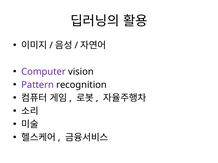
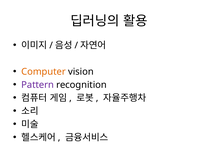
Computer colour: purple -> orange (43, 72)
